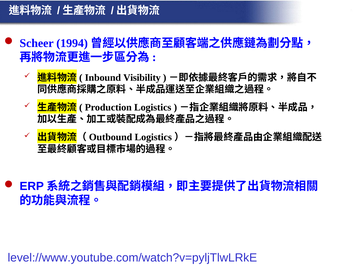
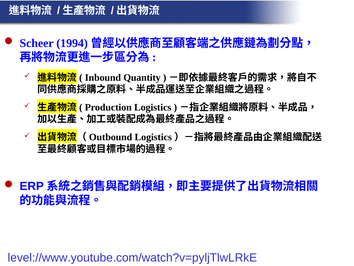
Visibility: Visibility -> Quantity (142, 77)
